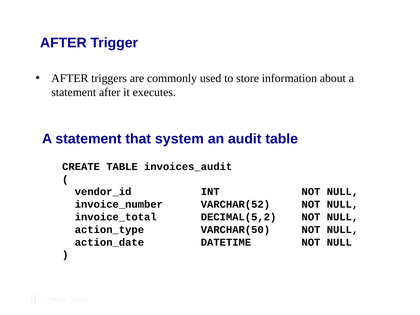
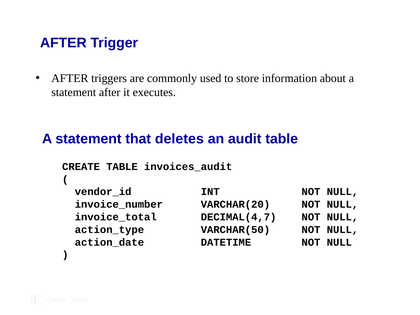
system: system -> deletes (179, 139)
VARCHAR(52: VARCHAR(52 -> VARCHAR(20 (235, 204)
DECIMAL(5,2: DECIMAL(5,2 -> DECIMAL(4,7 (239, 217)
